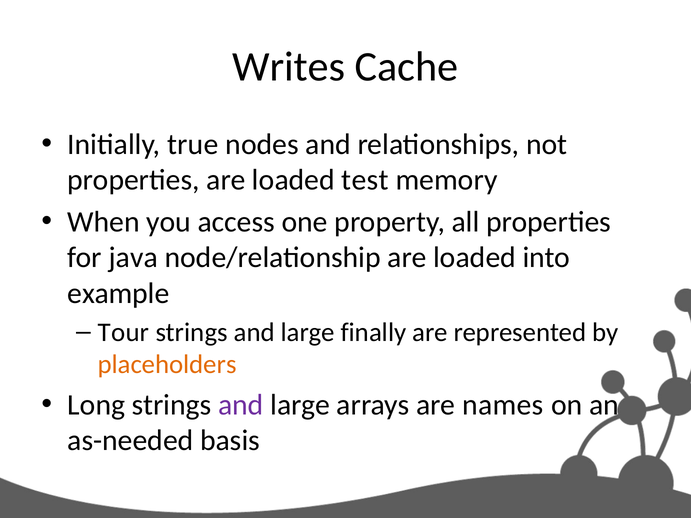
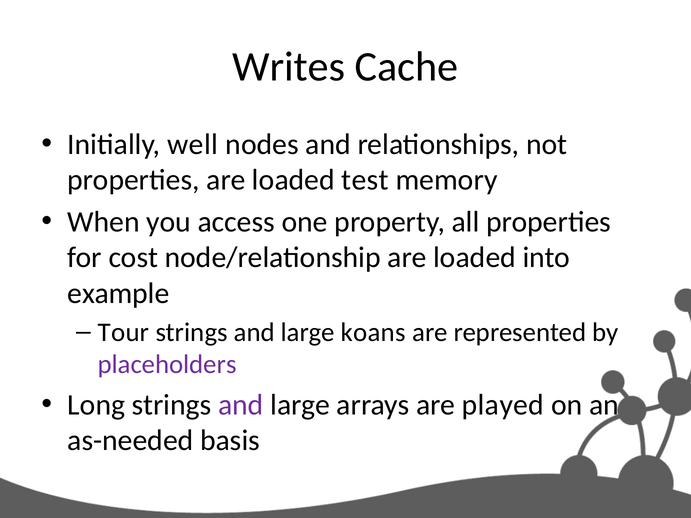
true: true -> well (193, 144)
java: java -> cost (133, 258)
finally: finally -> koans (373, 333)
placeholders colour: orange -> purple (167, 365)
names: names -> played (503, 405)
